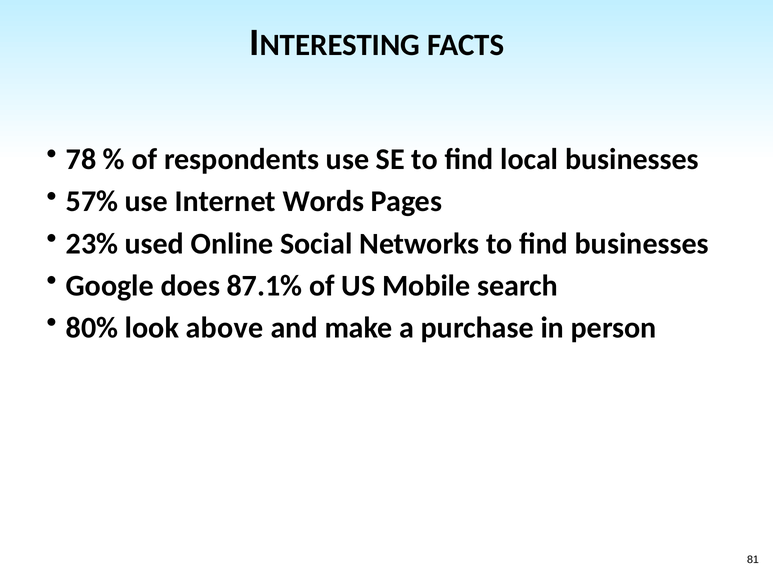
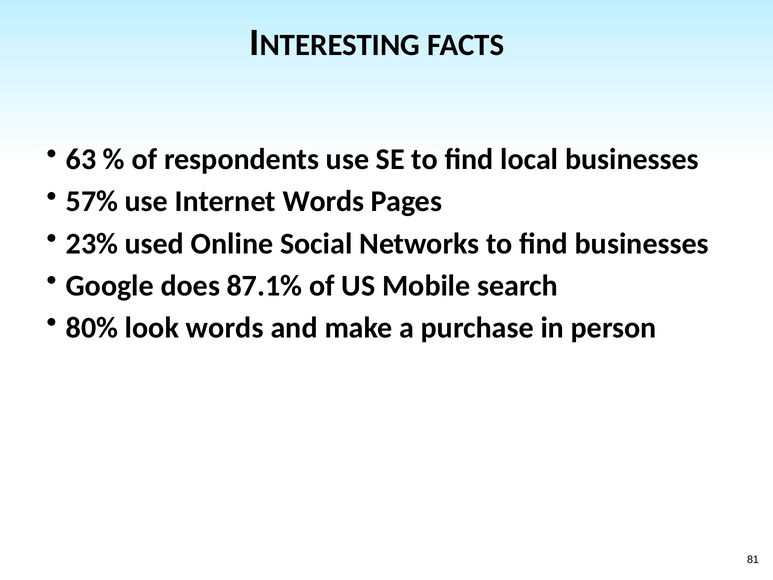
78: 78 -> 63 (81, 159)
look above: above -> words (225, 328)
